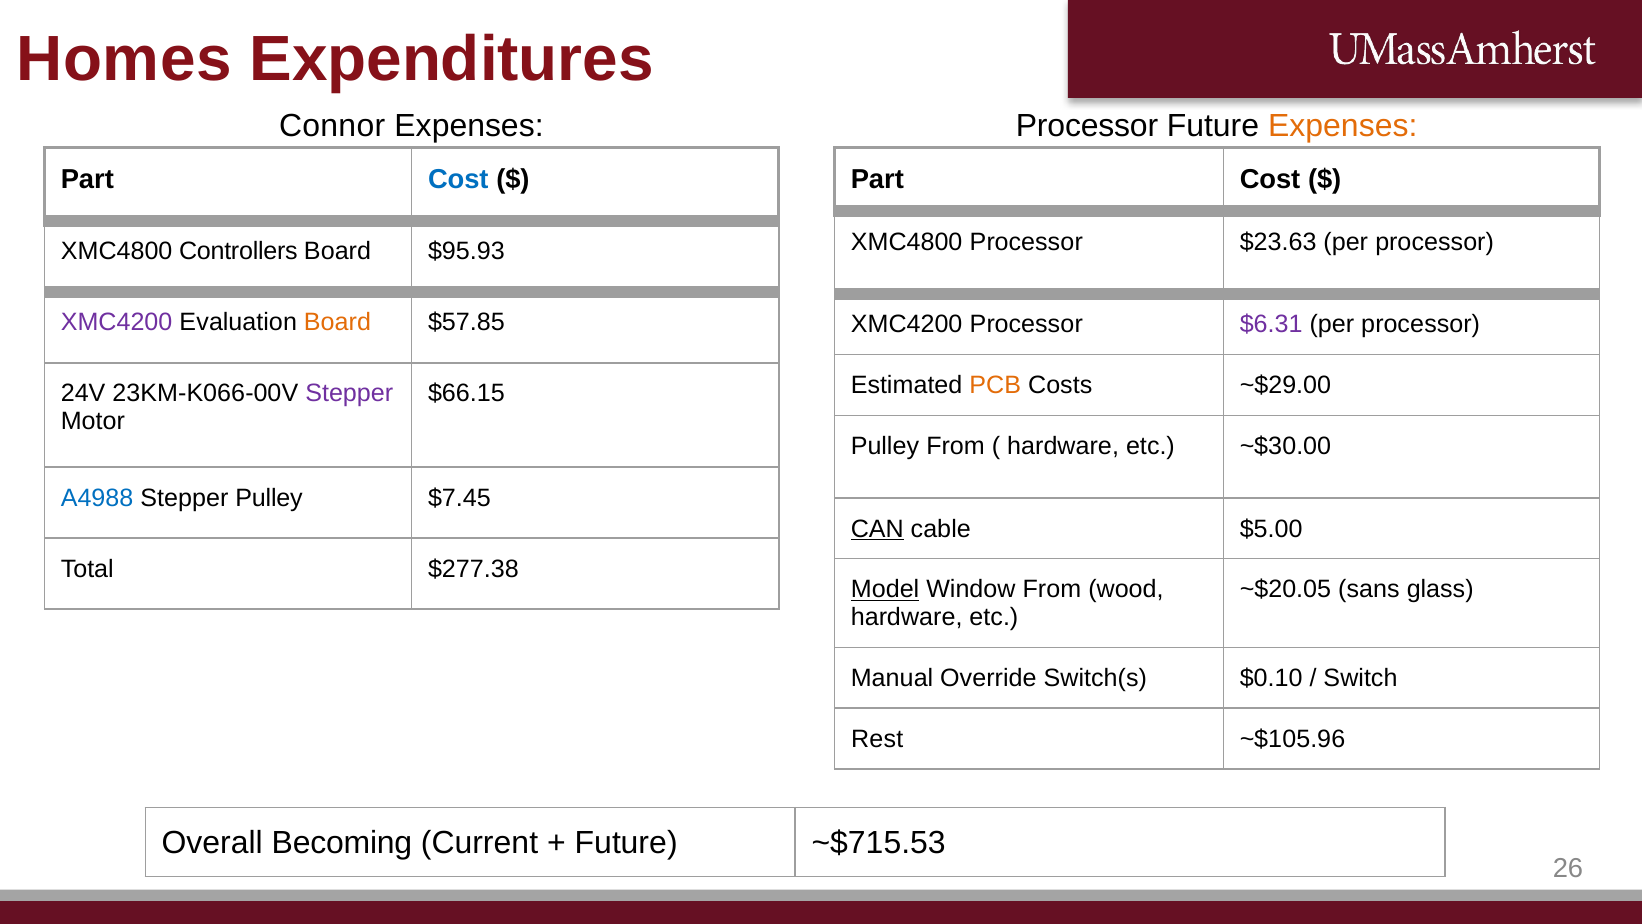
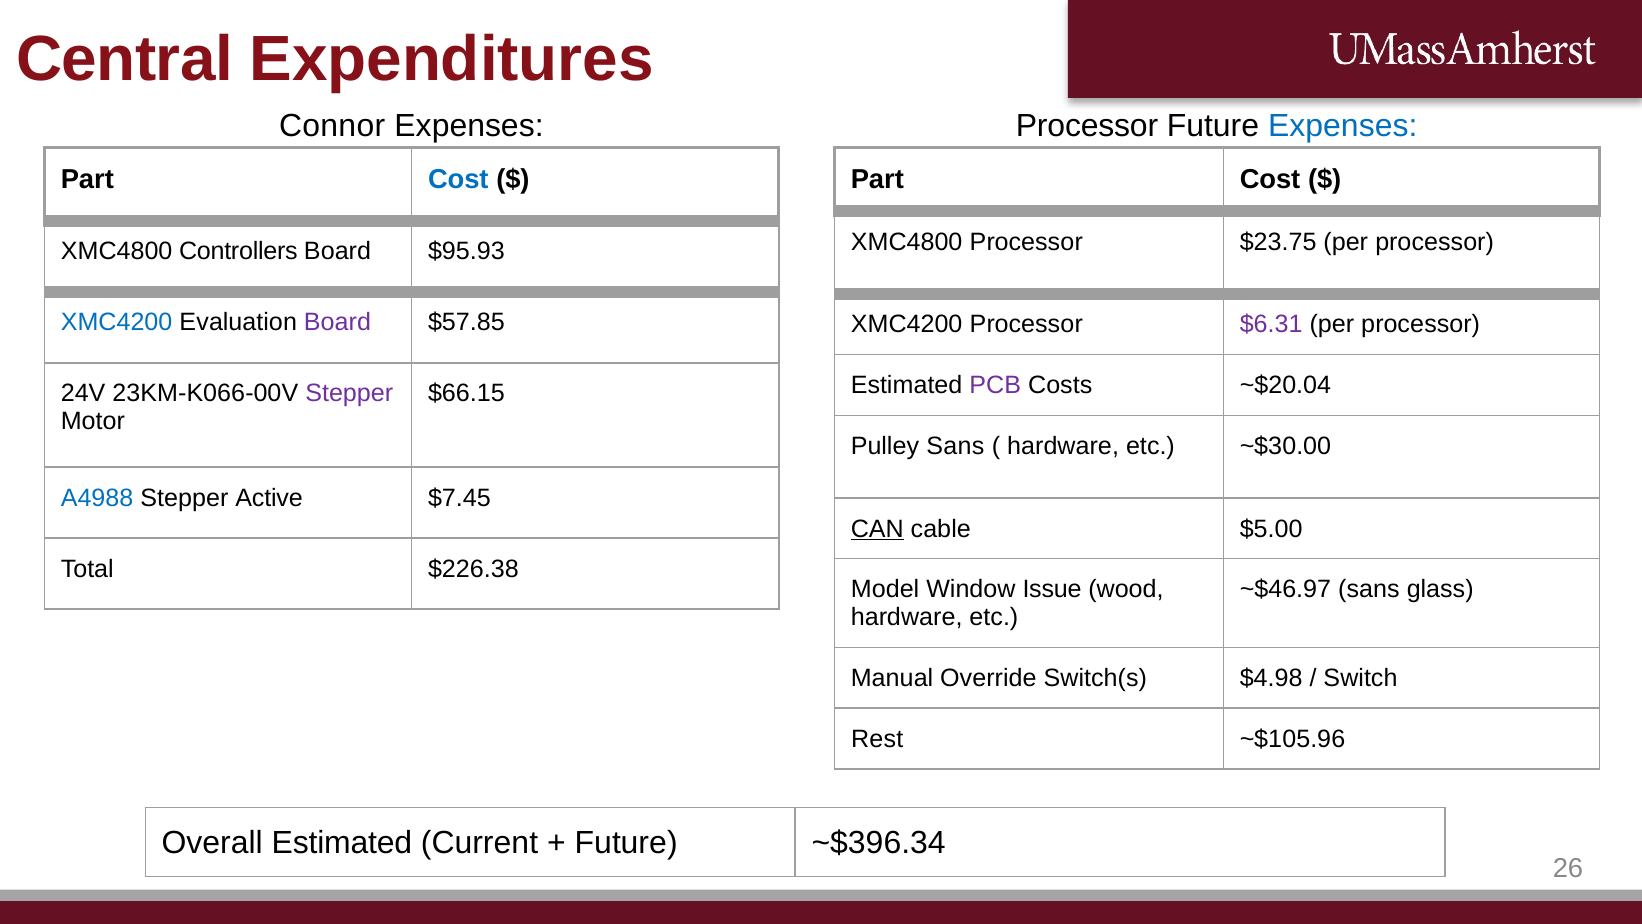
Homes: Homes -> Central (125, 59)
Expenses colour: orange -> blue (1343, 126)
$23.63: $23.63 -> $23.75 (1278, 242)
XMC4200 colour: purple -> blue (117, 322)
Board colour: orange -> purple (337, 322)
PCB colour: orange -> purple (995, 385)
~$29.00: ~$29.00 -> ~$20.04 (1285, 385)
Pulley From: From -> Sans (955, 446)
Stepper Pulley: Pulley -> Active (269, 498)
$277.38: $277.38 -> $226.38 (473, 569)
Model underline: present -> none (885, 589)
Window From: From -> Issue (1052, 589)
~$20.05: ~$20.05 -> ~$46.97 (1285, 589)
$0.10: $0.10 -> $4.98 (1271, 678)
Overall Becoming: Becoming -> Estimated (342, 842)
~$715.53: ~$715.53 -> ~$396.34 (879, 842)
